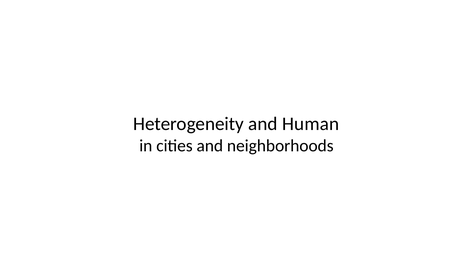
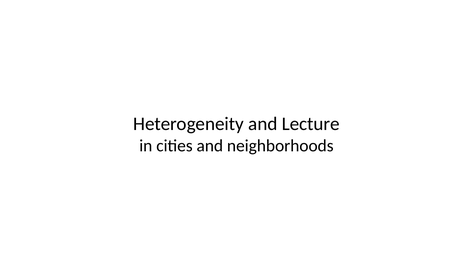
Human: Human -> Lecture (311, 124)
